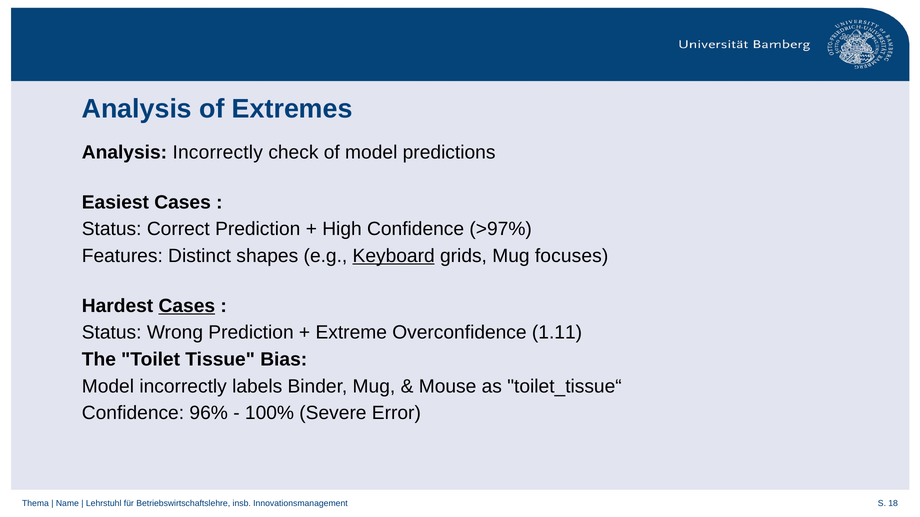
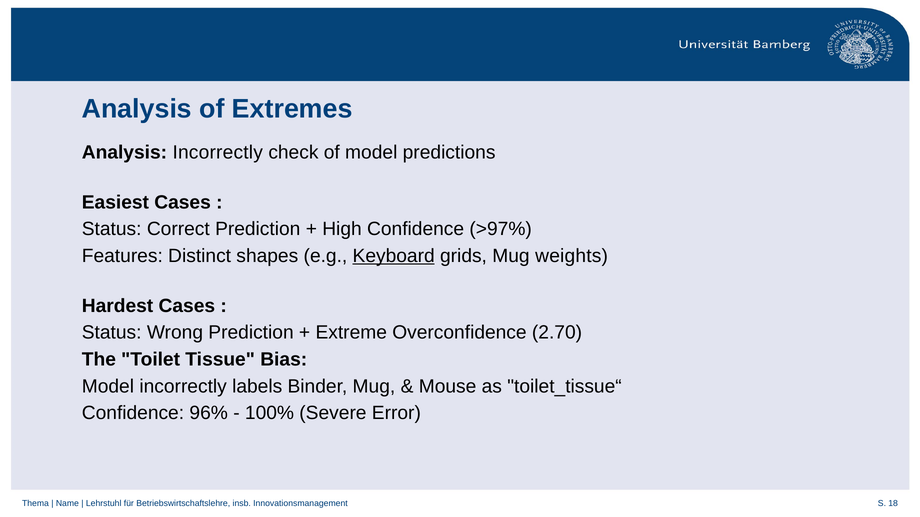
focuses: focuses -> weights (572, 256)
Cases underline: present -> none (187, 306)
1.11: 1.11 -> 2.70 (557, 333)
